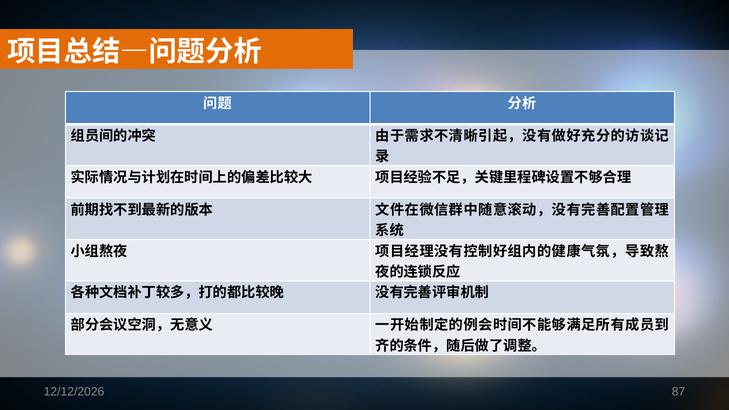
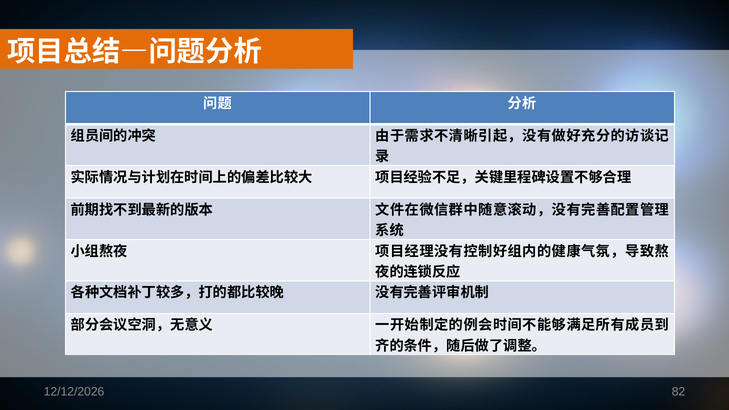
87: 87 -> 82 (679, 392)
